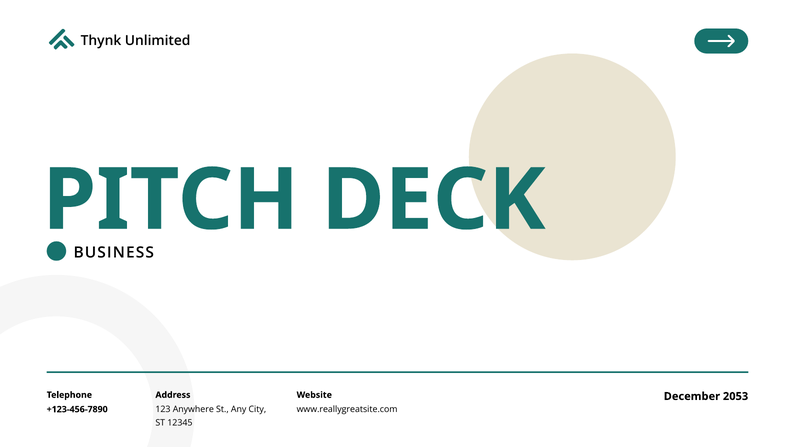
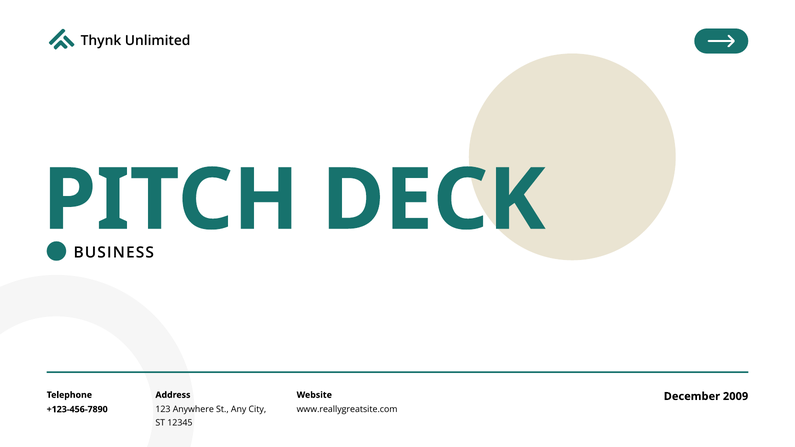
2053: 2053 -> 2009 (736, 397)
